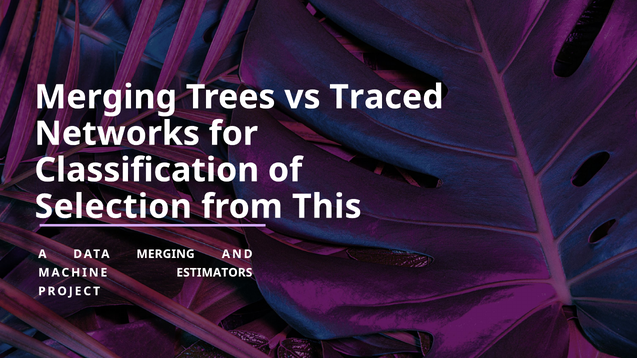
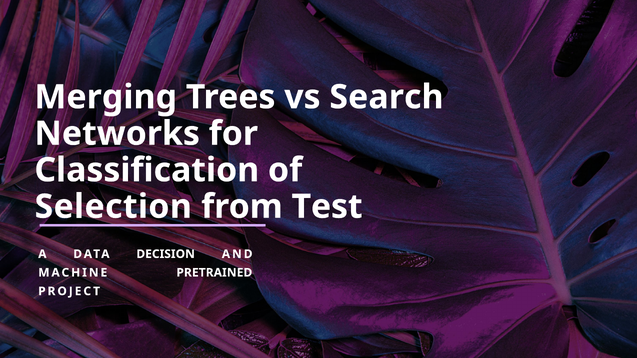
Traced: Traced -> Search (386, 97)
This: This -> Test (327, 207)
DATA MERGING: MERGING -> DECISION (166, 254)
ESTIMATORS: ESTIMATORS -> PRETRAINED (214, 273)
